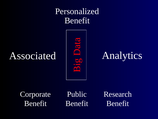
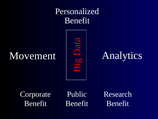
Associated: Associated -> Movement (33, 56)
